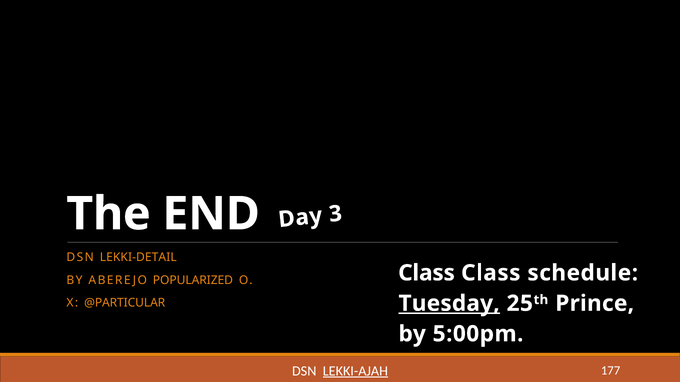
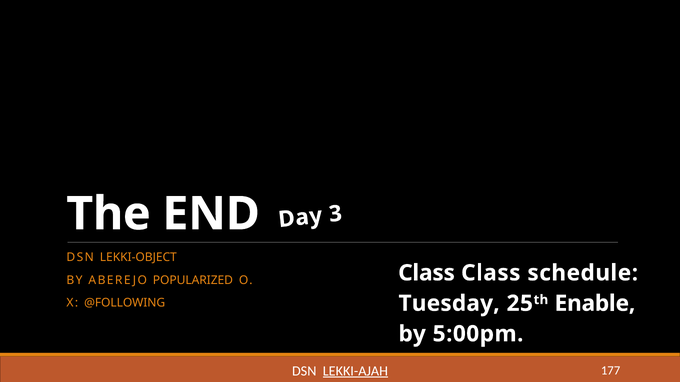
LEKKI-DETAIL: LEKKI-DETAIL -> LEKKI-OBJECT (138, 257)
@PARTICULAR: @PARTICULAR -> @FOLLOWING (125, 303)
Tuesday underline: present -> none (449, 304)
Prince: Prince -> Enable (595, 304)
